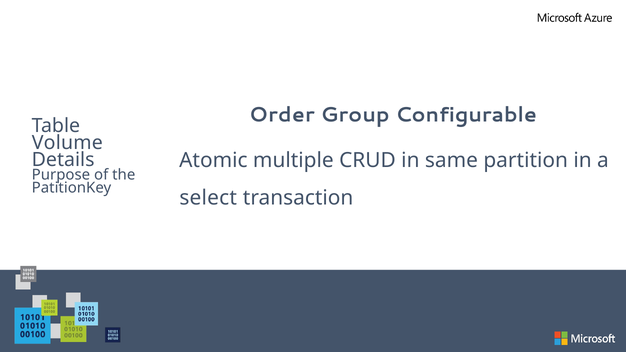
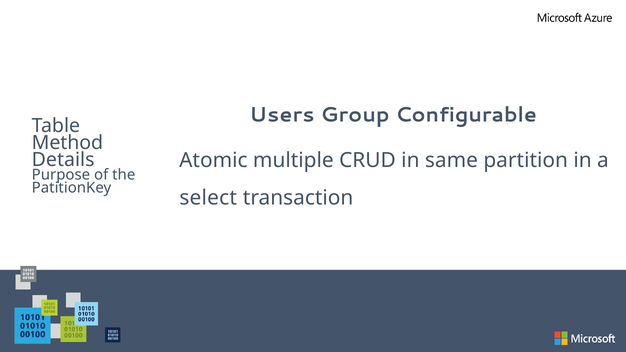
Order: Order -> Users (282, 115)
Volume: Volume -> Method (67, 143)
